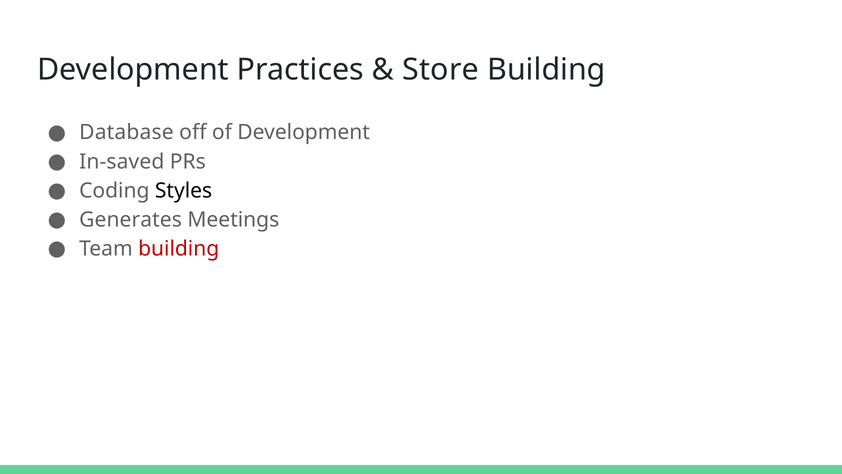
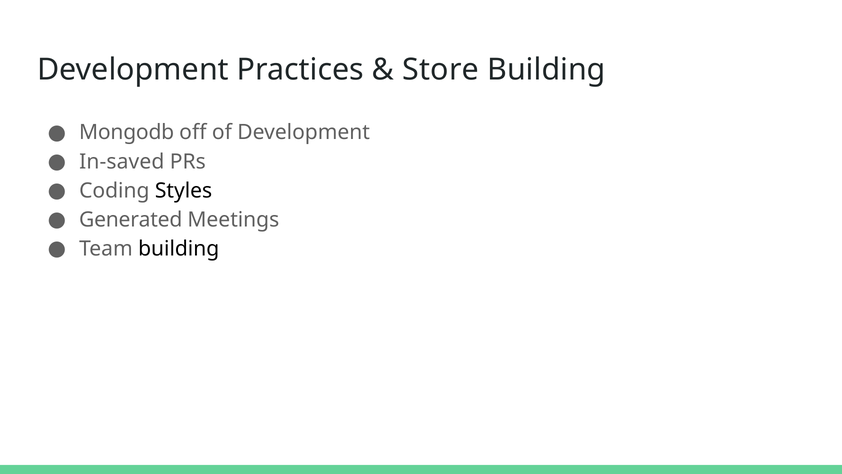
Database: Database -> Mongodb (127, 132)
Generates: Generates -> Generated (131, 220)
building colour: red -> black (179, 249)
